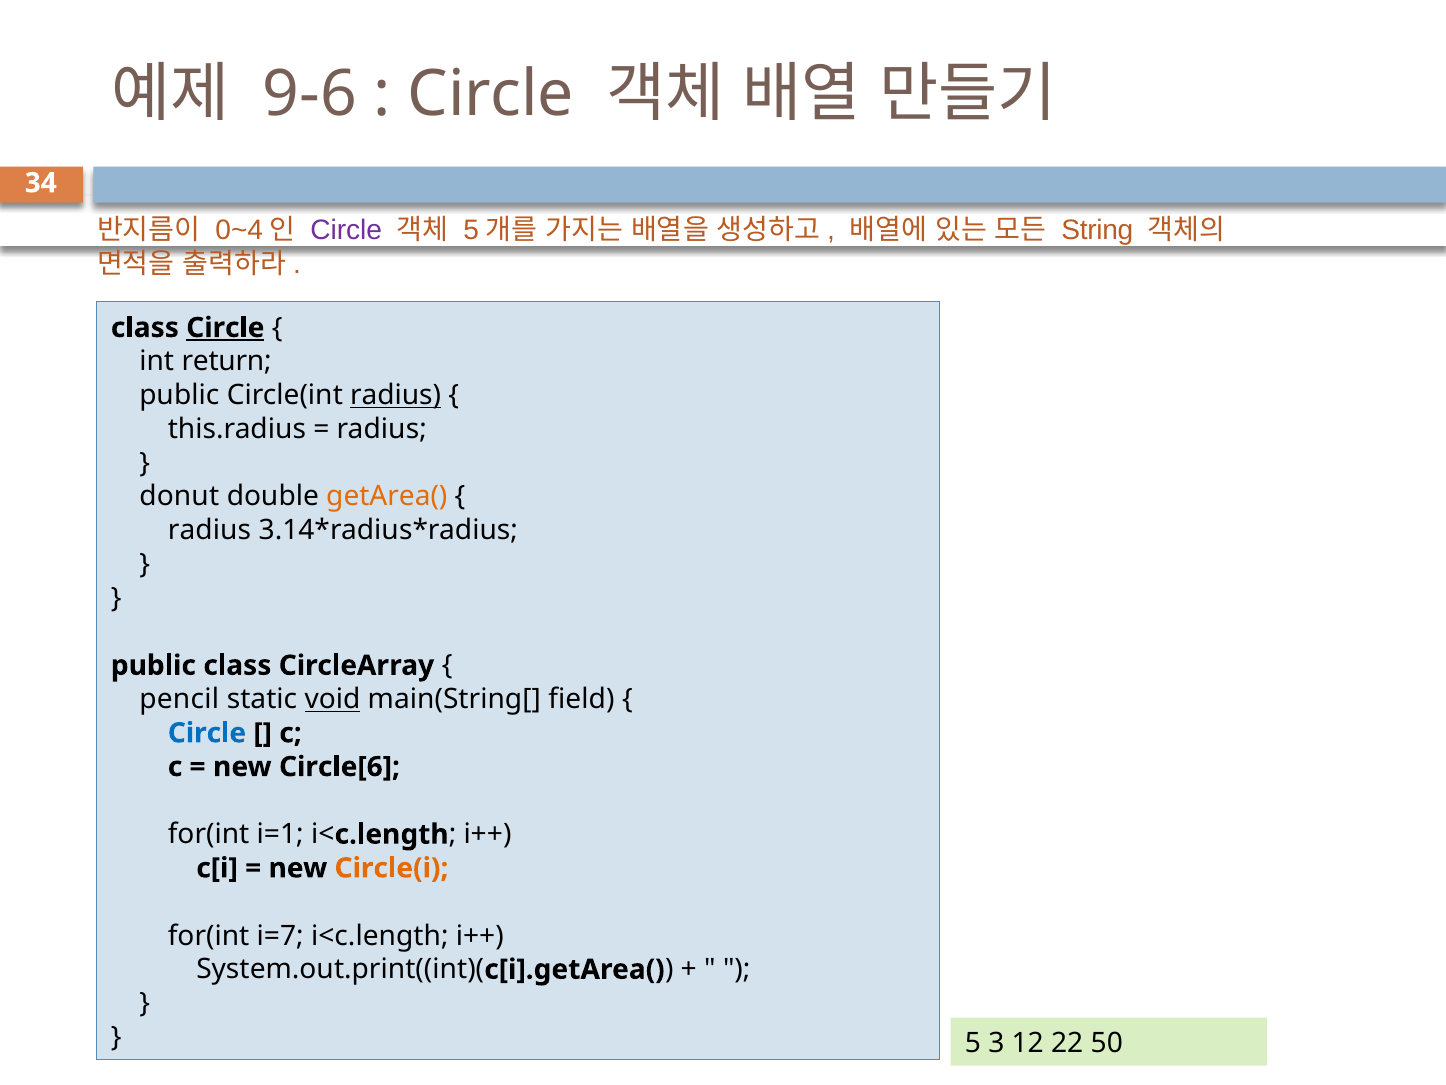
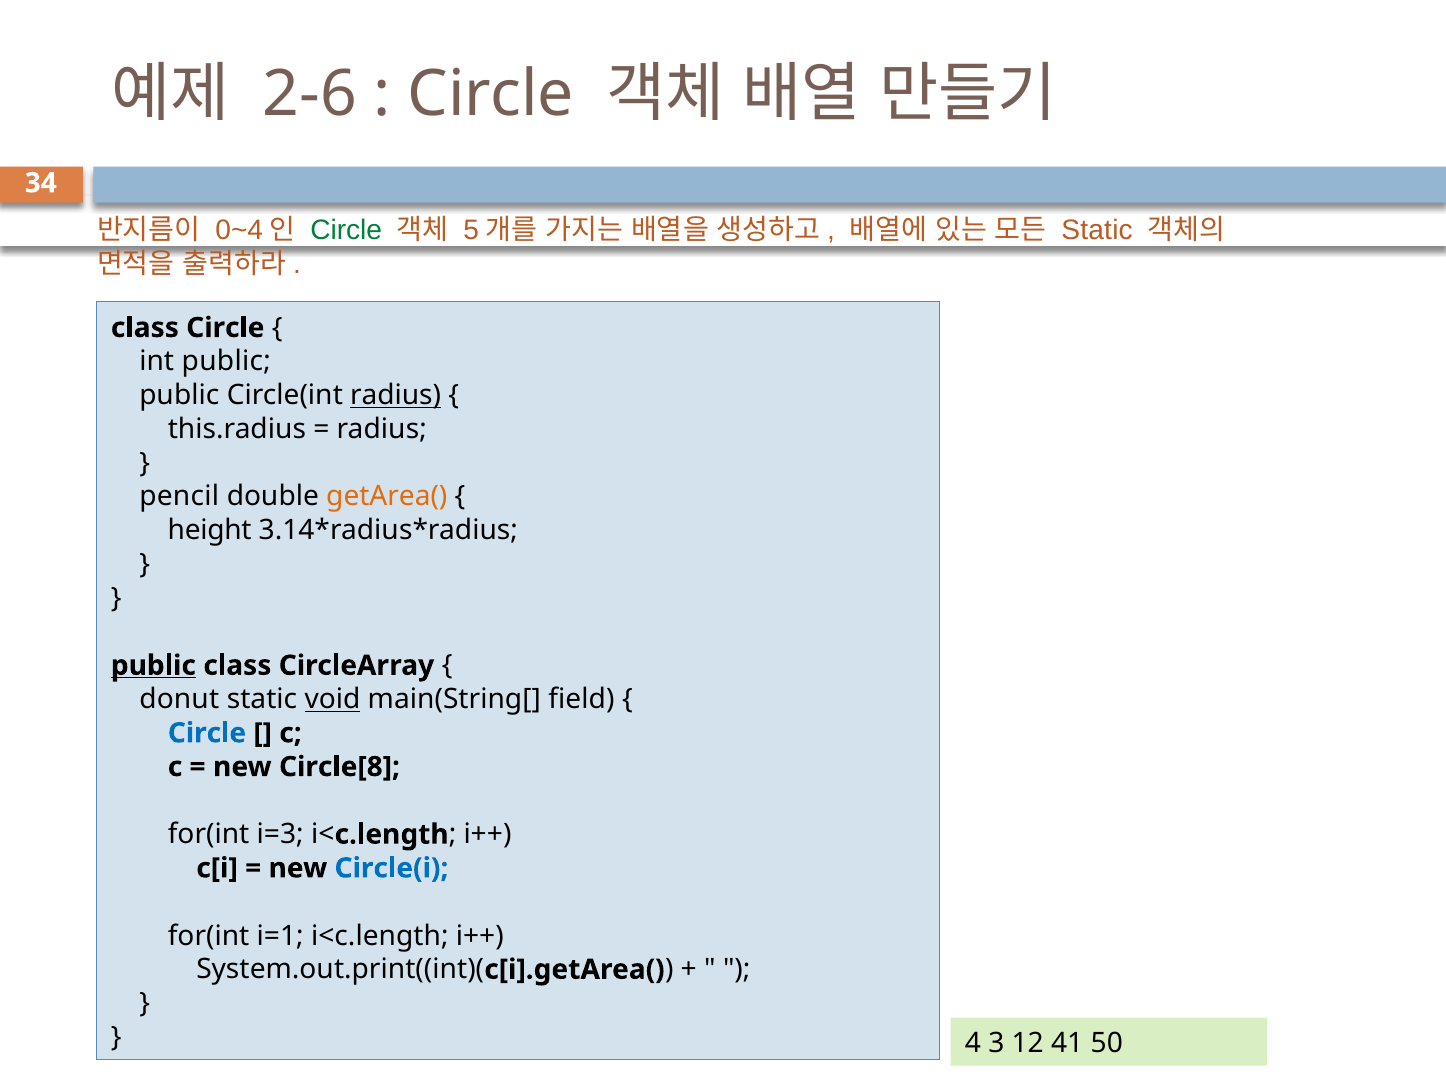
9-6: 9-6 -> 2-6 (310, 94)
Circle colour: purple -> green (346, 230)
String: String -> Static (1097, 230)
Circle underline: present -> none (225, 328)
int return: return -> public (226, 361)
donut: donut -> pencil (179, 496)
radius: radius -> height (210, 530)
public underline: none -> present (153, 665)
pencil: pencil -> donut (179, 699)
Circle[6: Circle[6 -> Circle[8 (339, 766)
i=1: i=1 -> i=3 (280, 834)
Circle(i colour: orange -> blue (391, 868)
i=7: i=7 -> i=1 (280, 935)
5: 5 -> 4 (973, 1043)
22: 22 -> 41 (1067, 1043)
